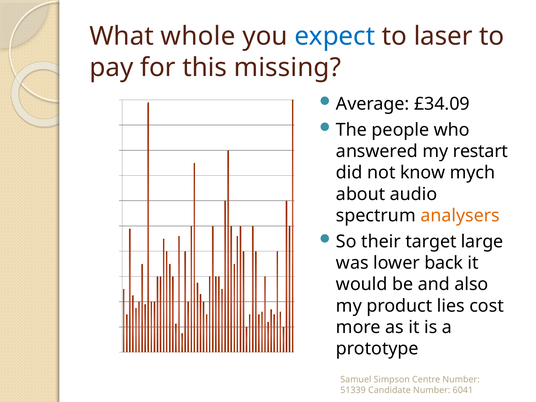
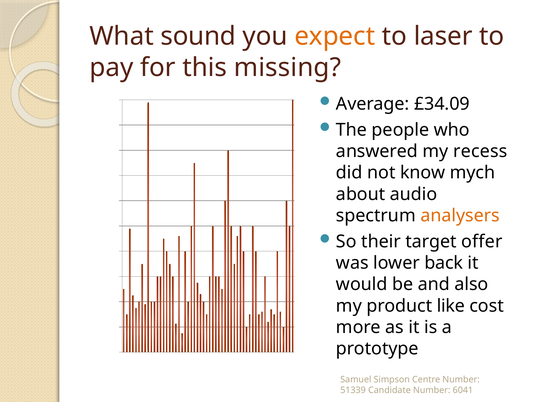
whole: whole -> sound (198, 36)
expect colour: blue -> orange (335, 36)
restart: restart -> recess (480, 151)
large: large -> offer (482, 242)
lies: lies -> like (451, 306)
